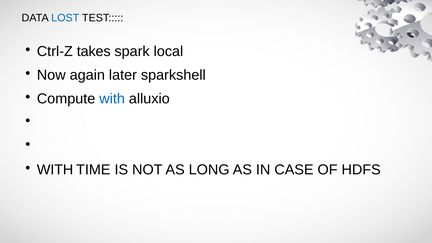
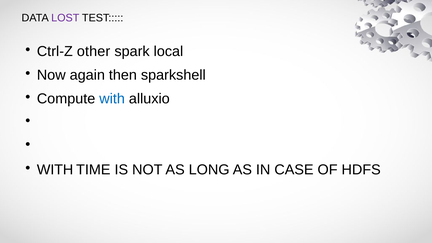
LOST colour: blue -> purple (65, 18)
takes: takes -> other (94, 51)
later: later -> then (123, 75)
